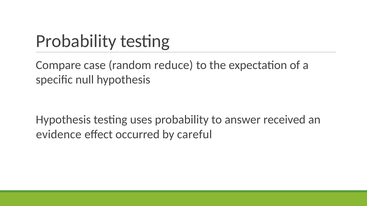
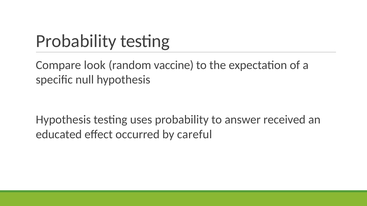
case: case -> look (95, 65)
reduce: reduce -> vaccine (174, 65)
evidence: evidence -> educated (59, 135)
